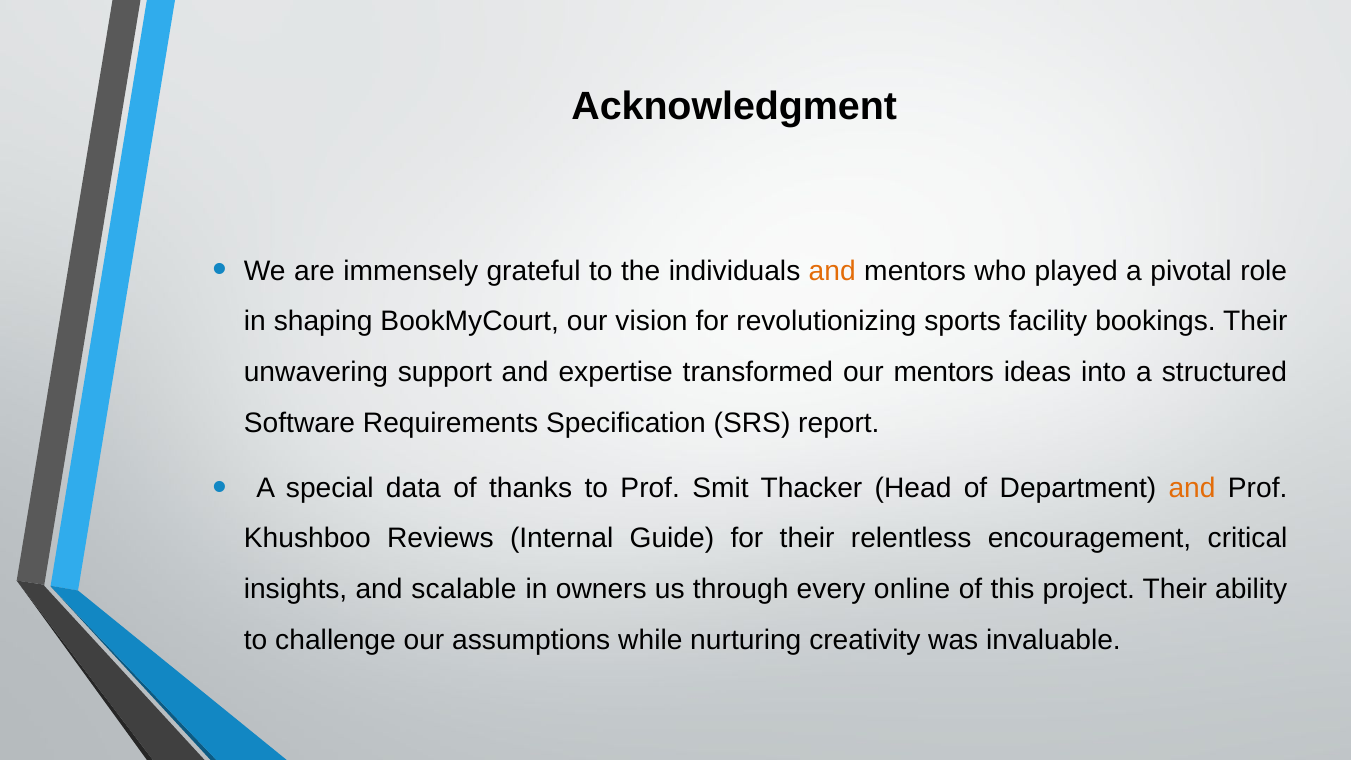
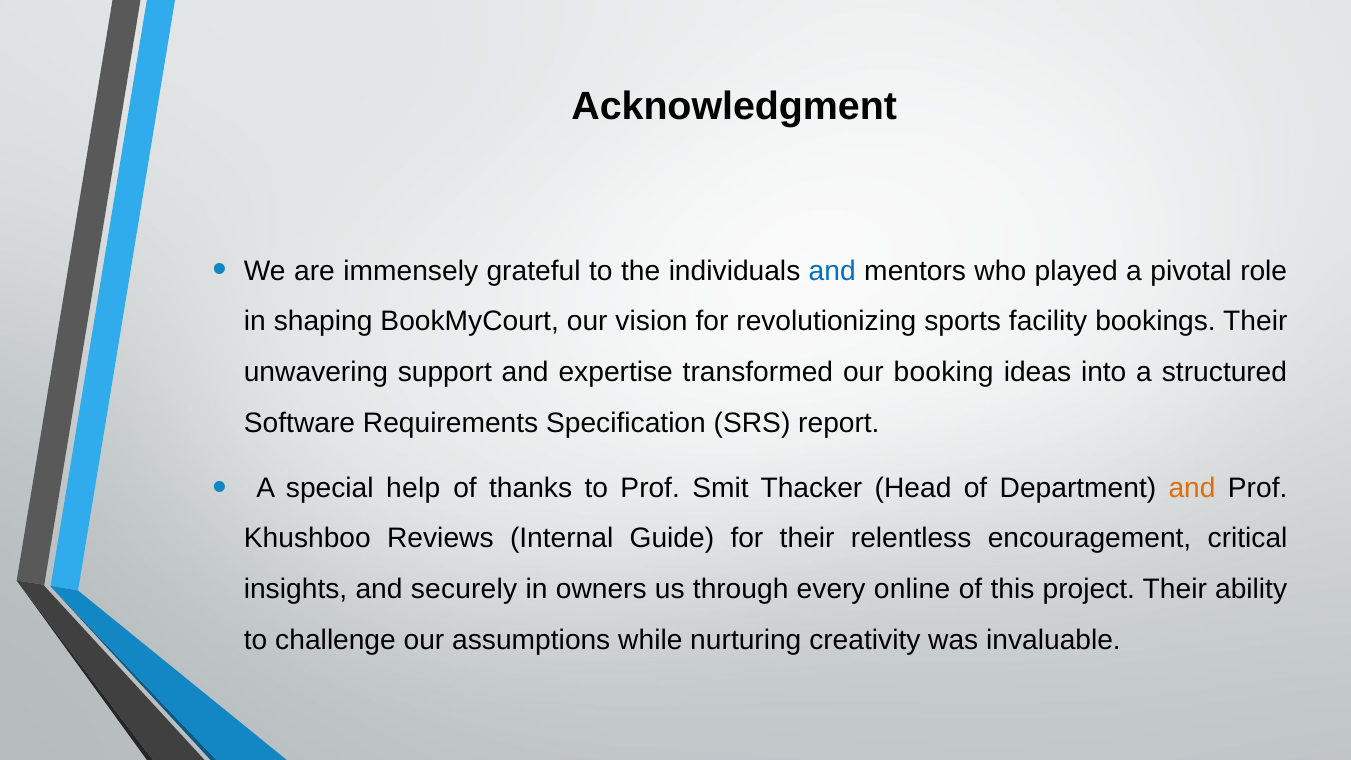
and colour: orange -> blue (832, 271)
our mentors: mentors -> booking (944, 372)
data: data -> help (413, 488)
scalable: scalable -> securely (464, 589)
